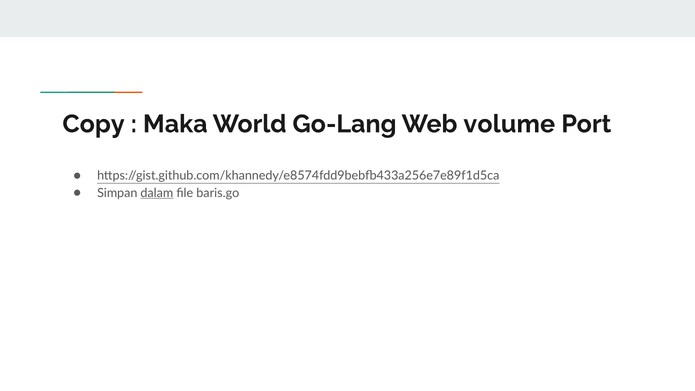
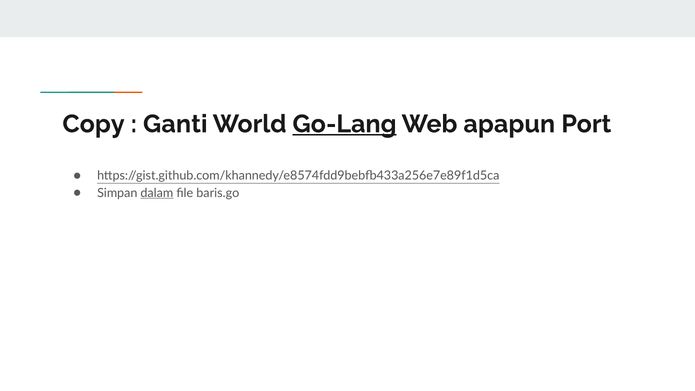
Maka: Maka -> Ganti (175, 124)
Go-Lang underline: none -> present (344, 124)
volume: volume -> apapun (509, 124)
